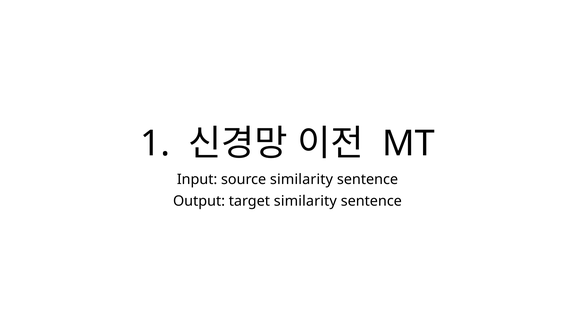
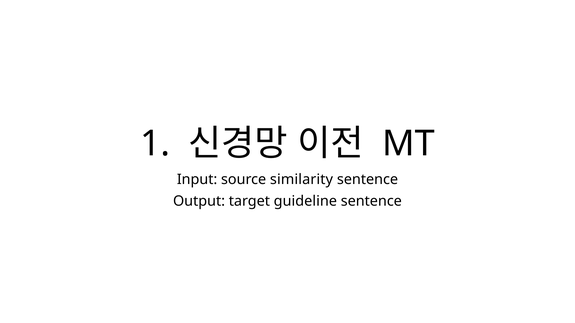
target similarity: similarity -> guideline (305, 201)
